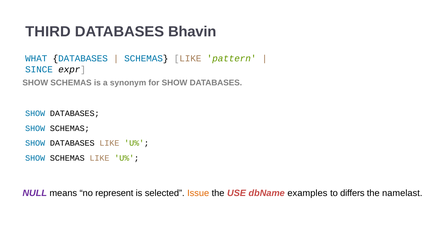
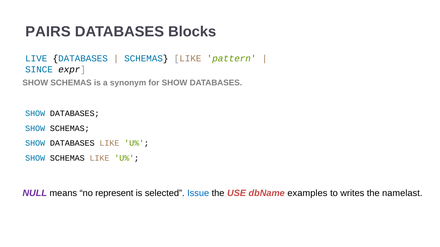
THIRD: THIRD -> PAIRS (48, 32)
Bhavin: Bhavin -> Blocks (192, 32)
WHAT: WHAT -> LIVE (36, 59)
Issue colour: orange -> blue (198, 194)
differs: differs -> writes (352, 194)
